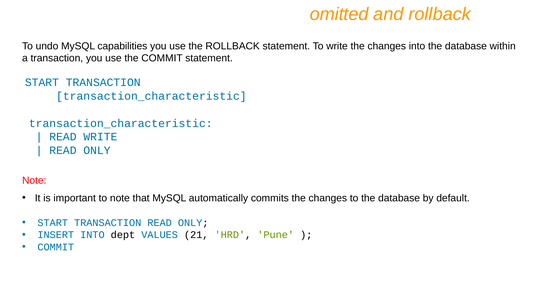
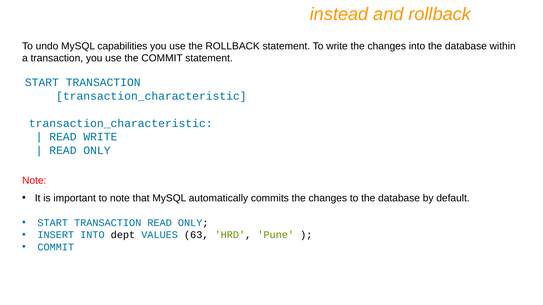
omitted: omitted -> instead (339, 14)
21: 21 -> 63 (196, 235)
